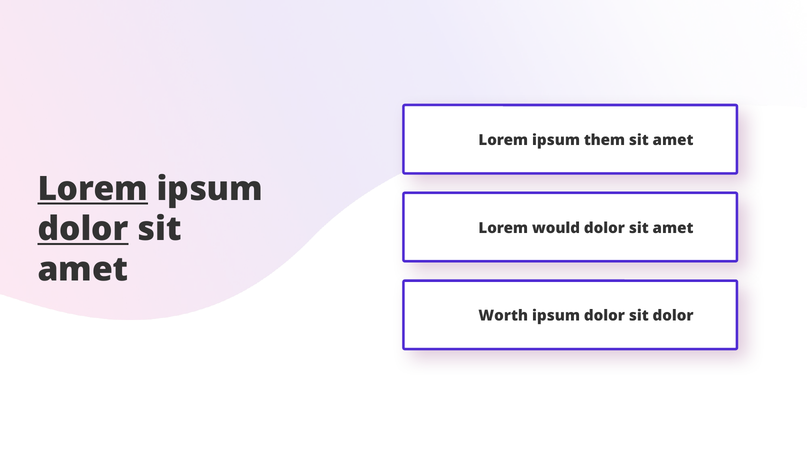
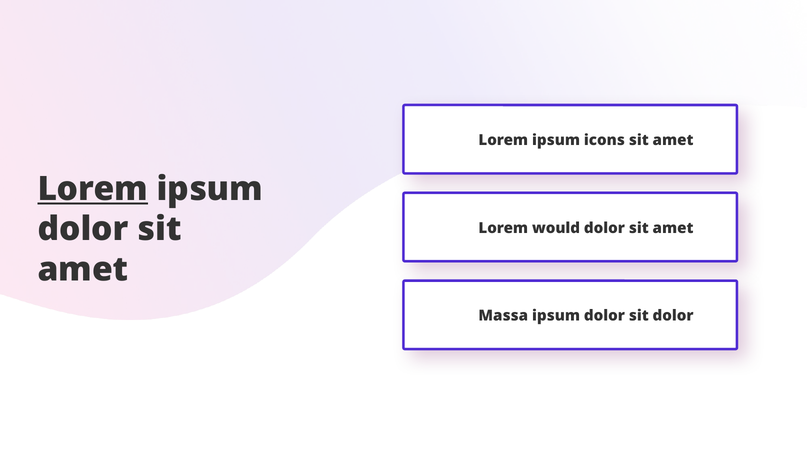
them: them -> icons (604, 140)
dolor underline: present -> none (83, 229)
Worth: Worth -> Massa (503, 316)
